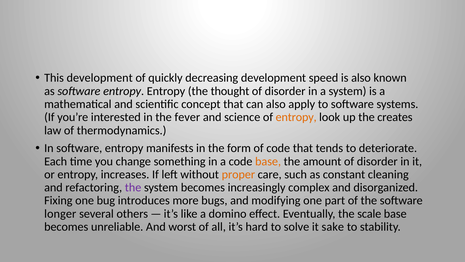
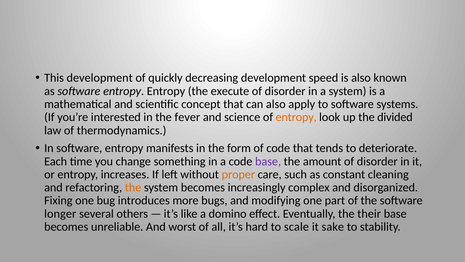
thought: thought -> execute (230, 91)
creates: creates -> divided (395, 117)
base colour: orange -> purple (268, 161)
the colour: purple -> orange (133, 187)
scale: scale -> their (369, 213)
solve: solve -> scale (296, 226)
